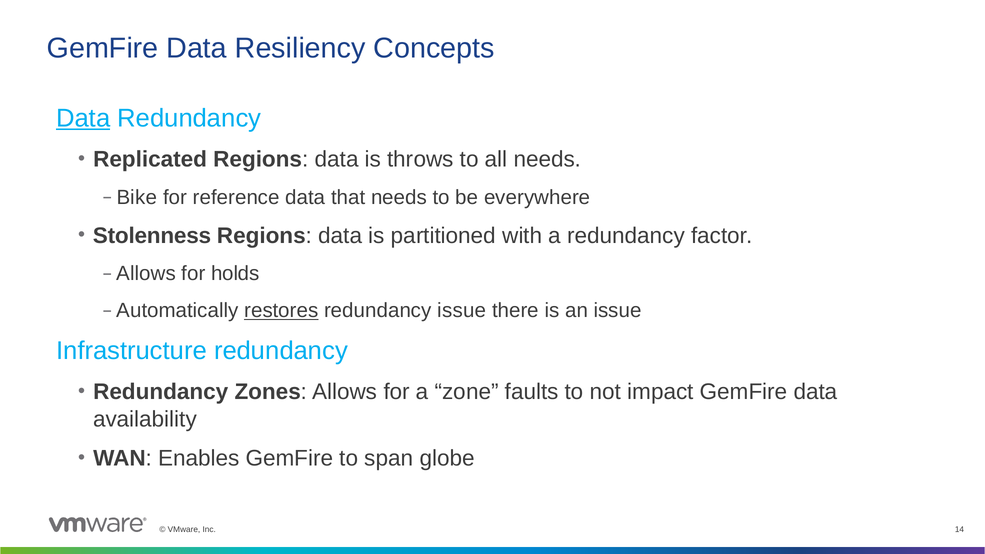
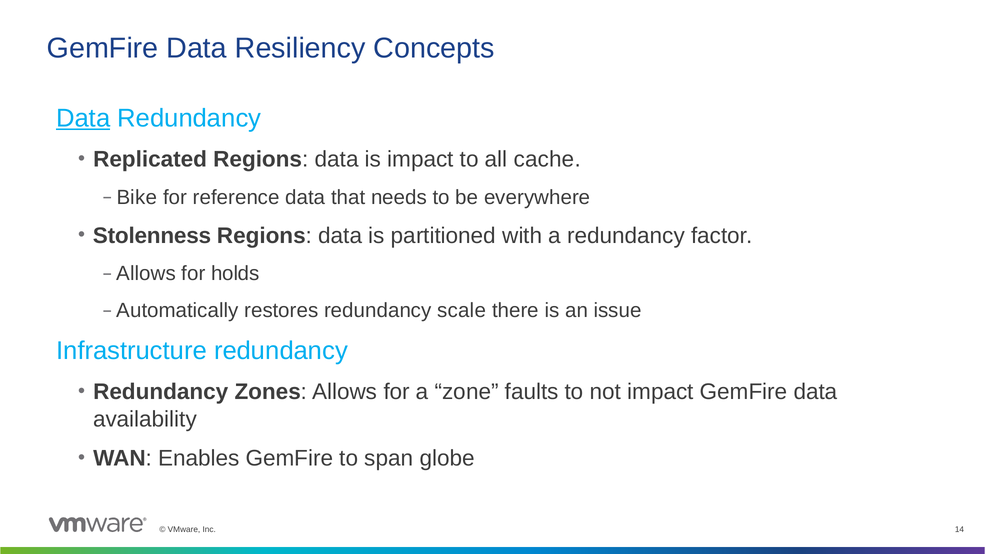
is throws: throws -> impact (420, 159)
all needs: needs -> cache (547, 159)
restores underline: present -> none (281, 311)
redundancy issue: issue -> scale (462, 311)
